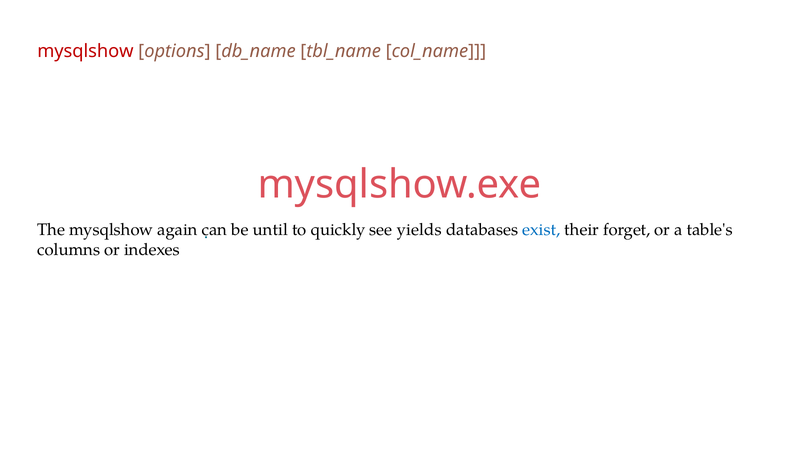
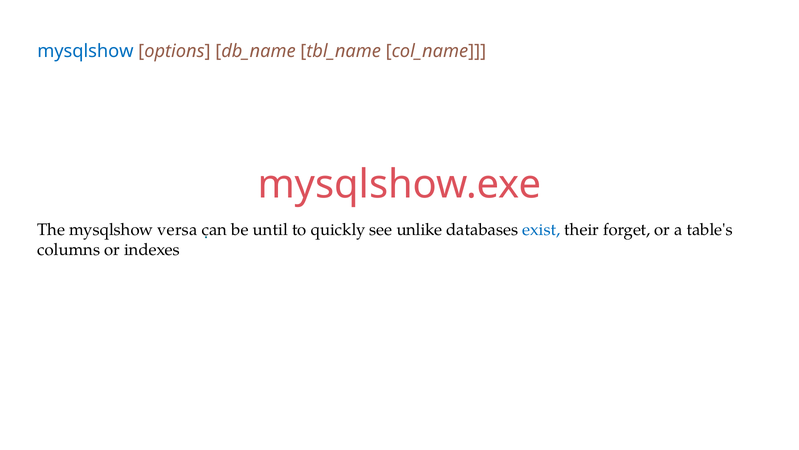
mysqlshow colour: red -> blue (85, 51)
again: again -> versa (177, 229)
yields: yields -> unlike (419, 229)
